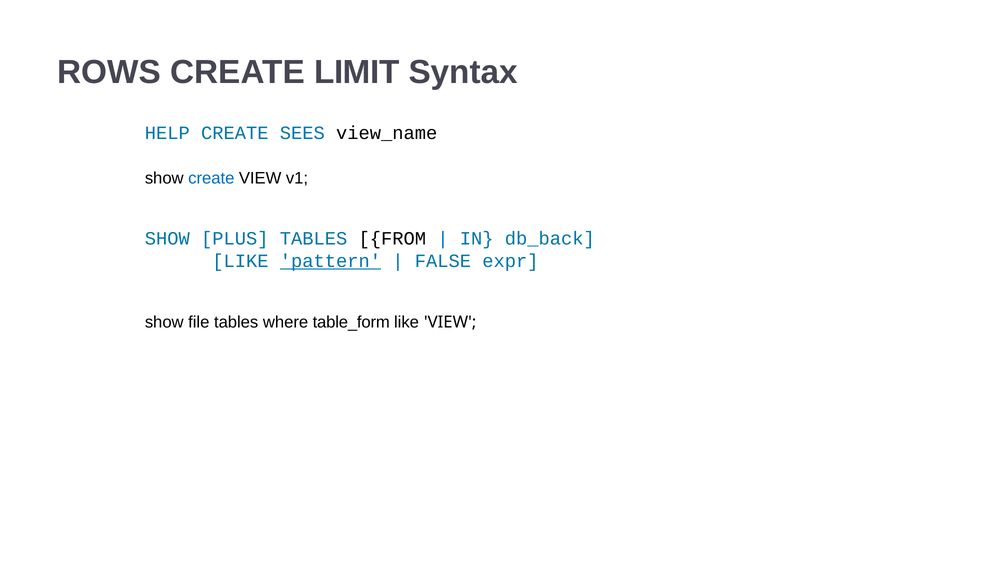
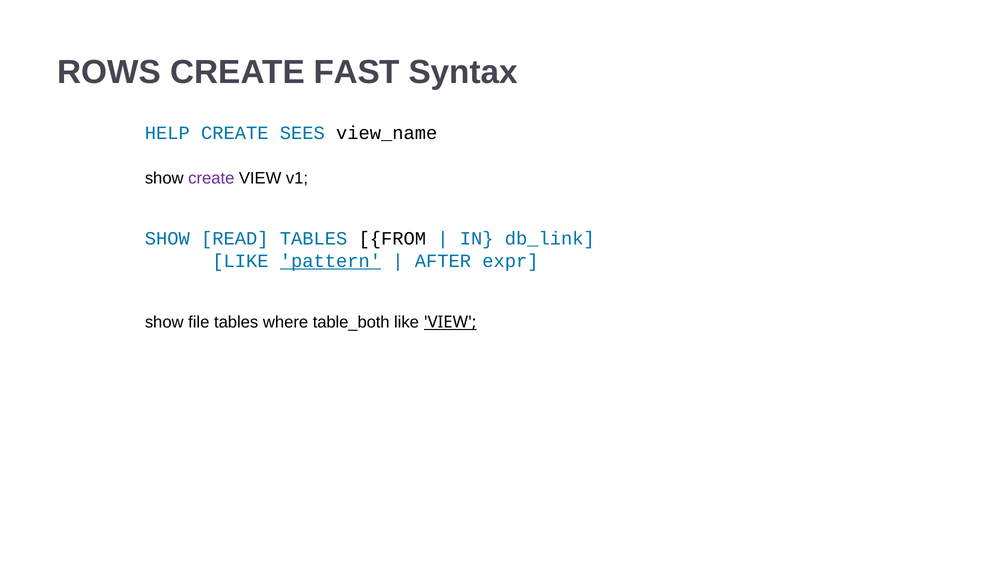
LIMIT: LIMIT -> FAST (357, 72)
create colour: blue -> purple (211, 178)
PLUS: PLUS -> READ (235, 238)
db_back: db_back -> db_link (550, 238)
FALSE: FALSE -> AFTER (443, 261)
table_form: table_form -> table_both (351, 322)
VIEW underline: none -> present (450, 322)
